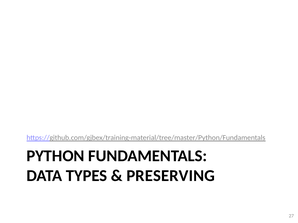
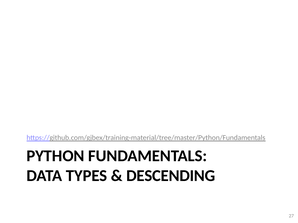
PRESERVING: PRESERVING -> DESCENDING (171, 176)
